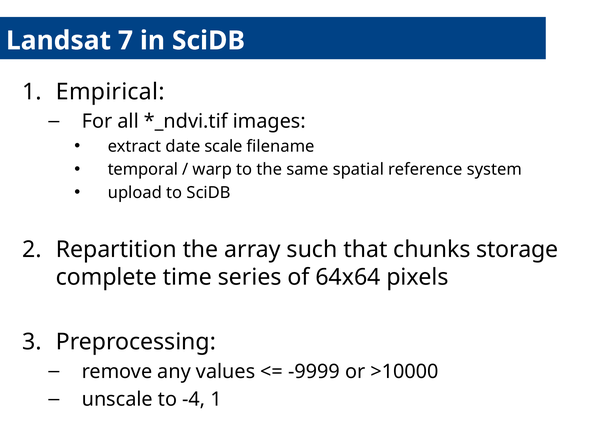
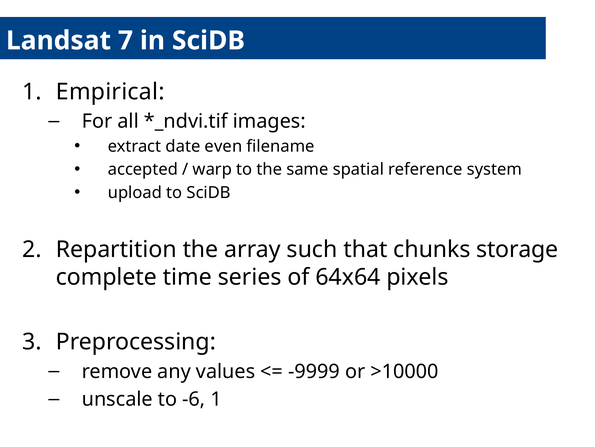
scale: scale -> even (223, 146)
temporal: temporal -> accepted (143, 169)
-4: -4 -> -6 (194, 399)
